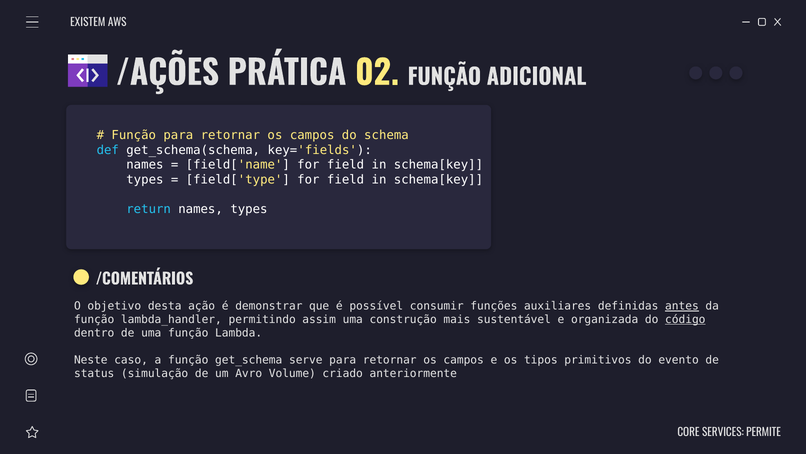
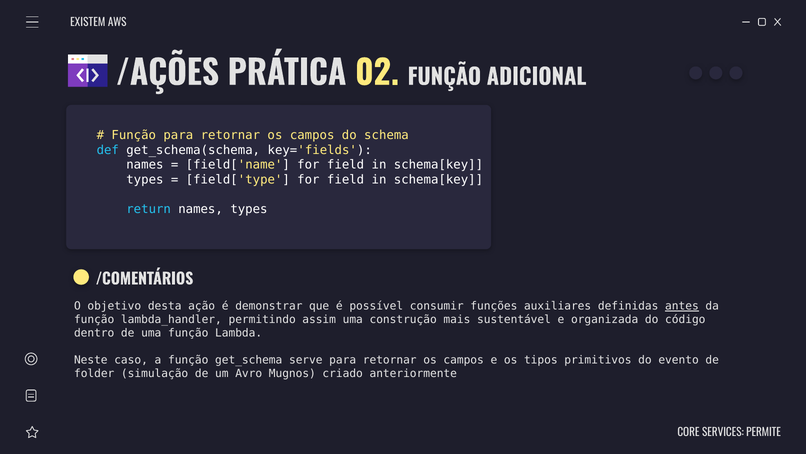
código underline: present -> none (685, 319)
status: status -> folder (94, 373)
Volume: Volume -> Mugnos (292, 373)
